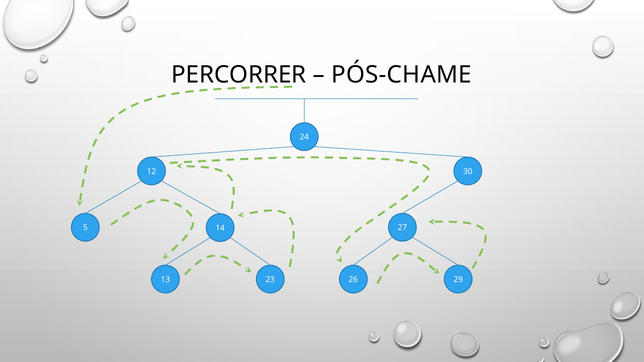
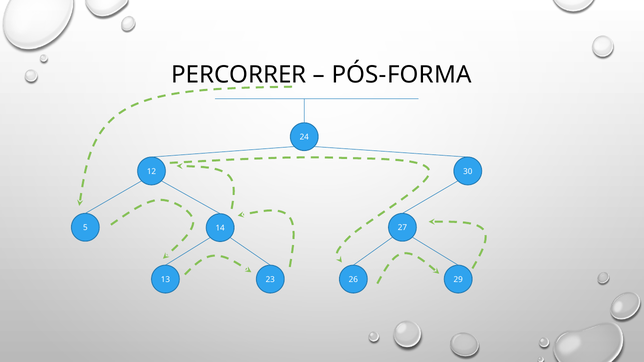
PÓS-CHAME: PÓS-CHAME -> PÓS-FORMA (402, 75)
